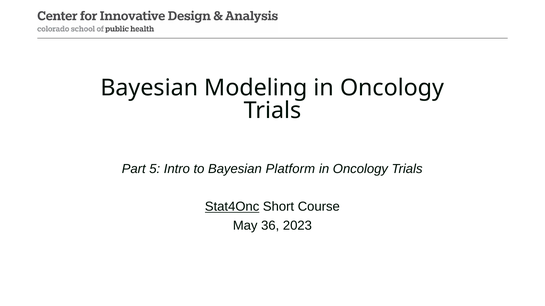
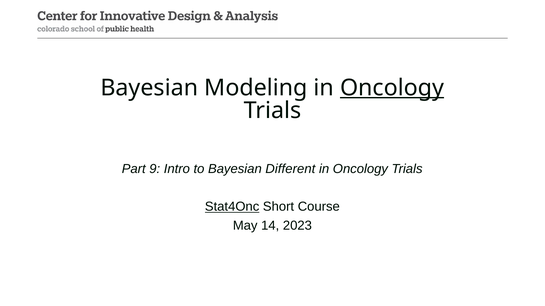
Oncology underline: none -> present (392, 88)
5: 5 -> 9 (155, 169)
Platform: Platform -> Different (290, 169)
36: 36 -> 14 (270, 226)
